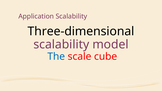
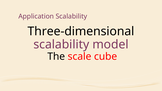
The colour: blue -> black (56, 57)
